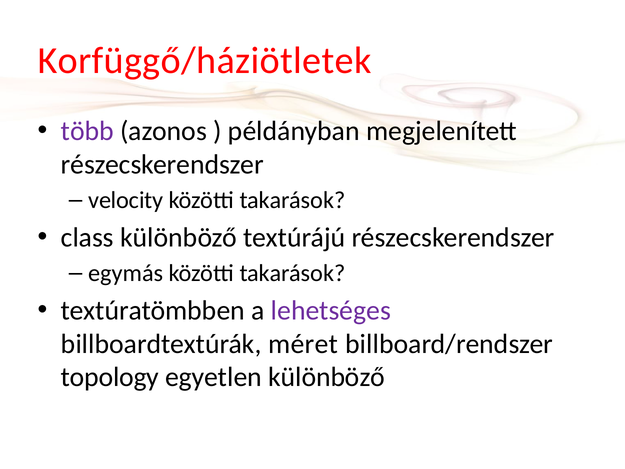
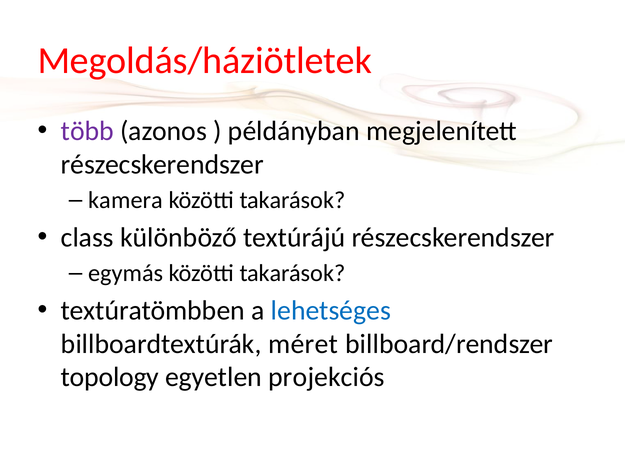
Korfüggő/háziötletek: Korfüggő/háziötletek -> Megoldás/háziötletek (205, 61)
velocity: velocity -> kamera (126, 200)
lehetséges colour: purple -> blue (331, 310)
egyetlen különböző: különböző -> projekciós (327, 377)
